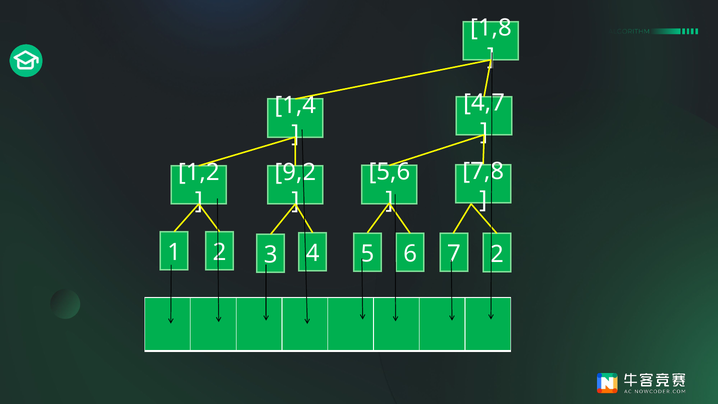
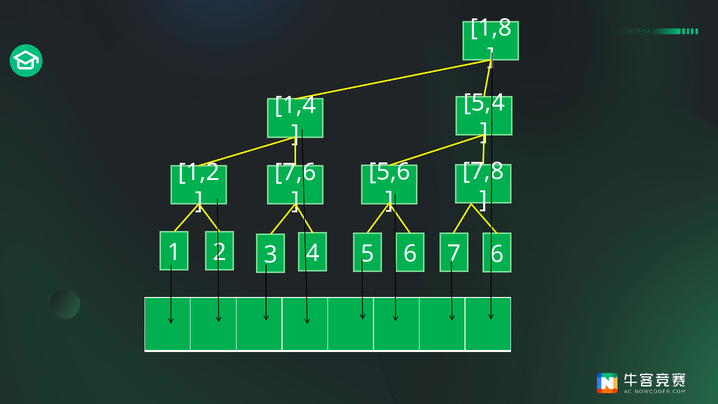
4,7: 4,7 -> 5,4 (484, 103)
9,2: 9,2 -> 7,6 (295, 172)
7 2: 2 -> 6 (497, 254)
